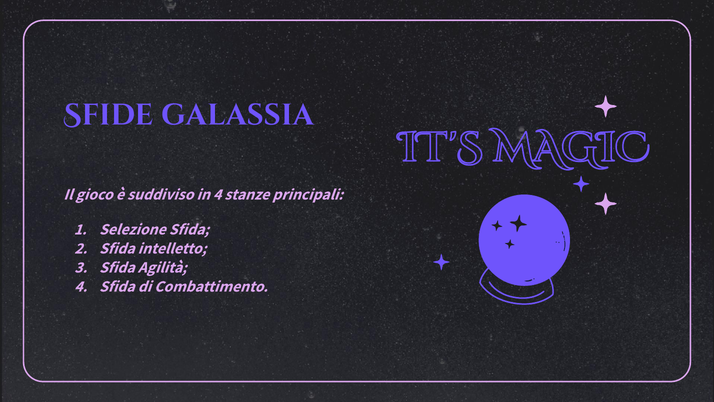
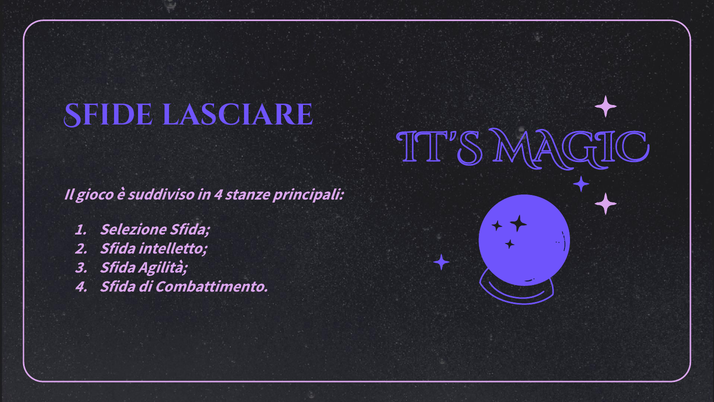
galassia: galassia -> lasciare (238, 115)
